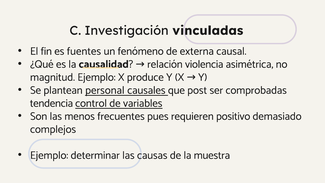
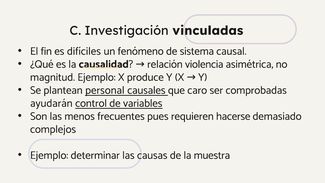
fuentes: fuentes -> difíciles (84, 51)
externa: externa -> sistema (197, 51)
post: post -> caro (197, 90)
tendencia: tendencia -> ayudarán (51, 103)
positivo: positivo -> hacerse (233, 116)
